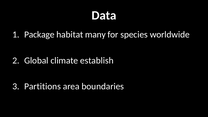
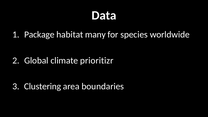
establish: establish -> prioritizr (97, 60)
Partitions: Partitions -> Clustering (43, 86)
